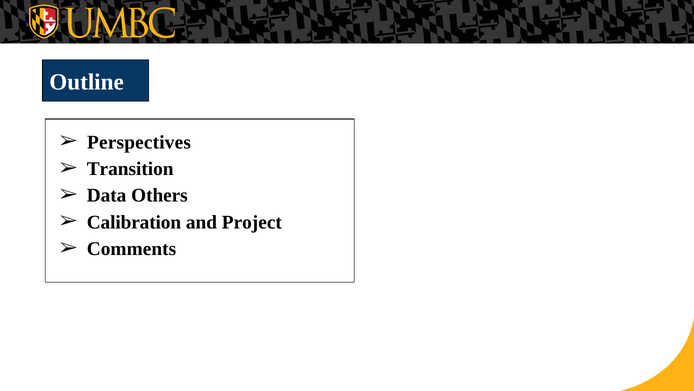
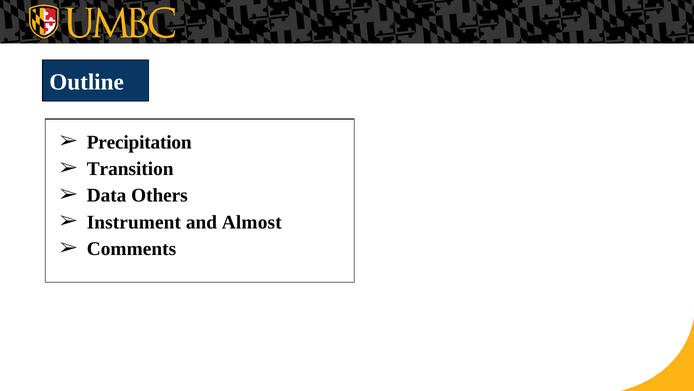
Perspectives: Perspectives -> Precipitation (139, 142)
Calibration: Calibration -> Instrument (134, 222)
Project: Project -> Almost (252, 222)
